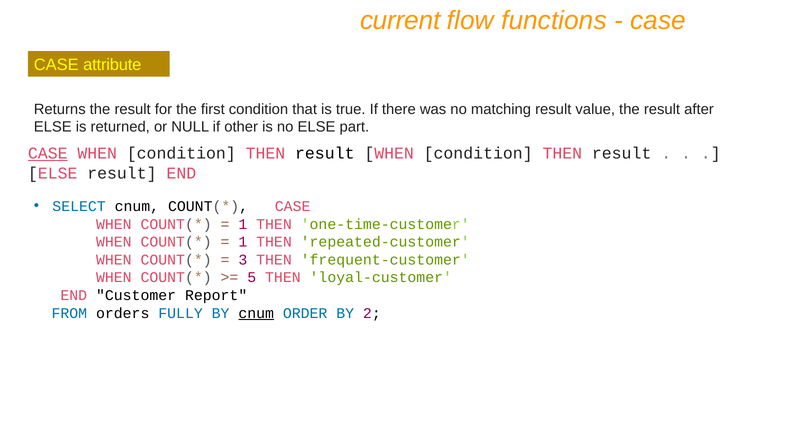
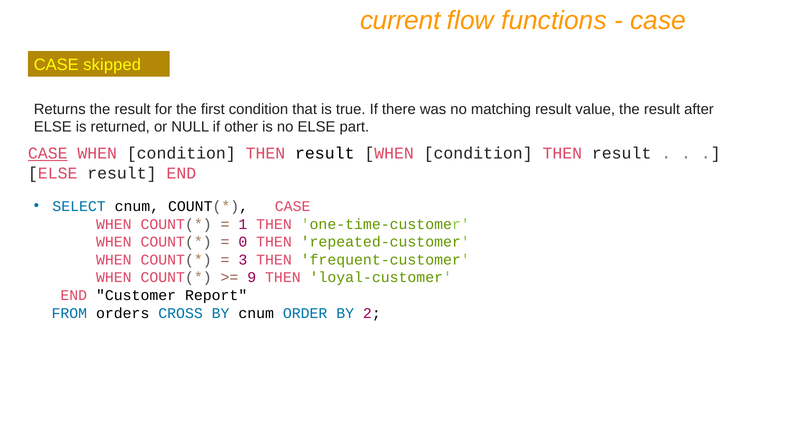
attribute: attribute -> skipped (112, 65)
1: 1 -> 0 (243, 242)
5: 5 -> 9 (252, 277)
FULLY: FULLY -> CROSS (181, 313)
cnum underline: present -> none (256, 313)
